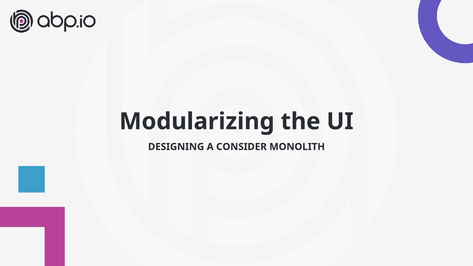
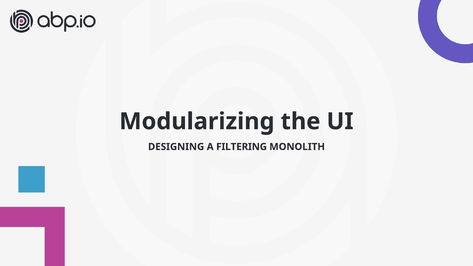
CONSIDER: CONSIDER -> FILTERING (242, 147)
